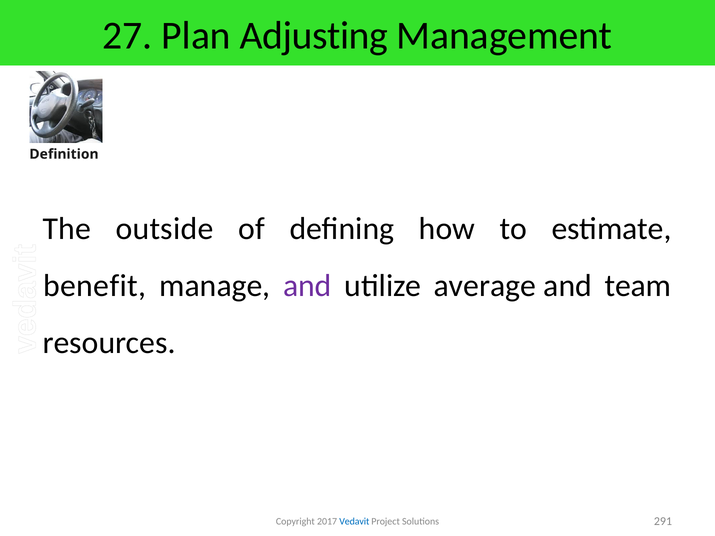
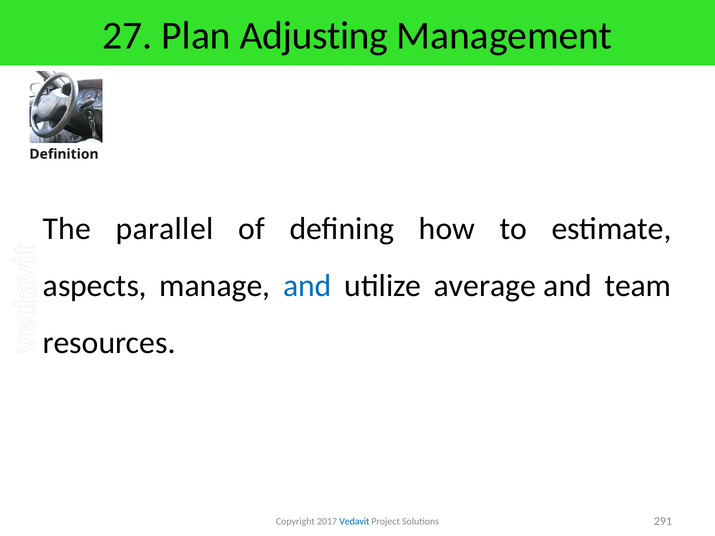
outside: outside -> parallel (164, 229)
benefit: benefit -> aspects (95, 286)
and colour: purple -> blue (307, 286)
